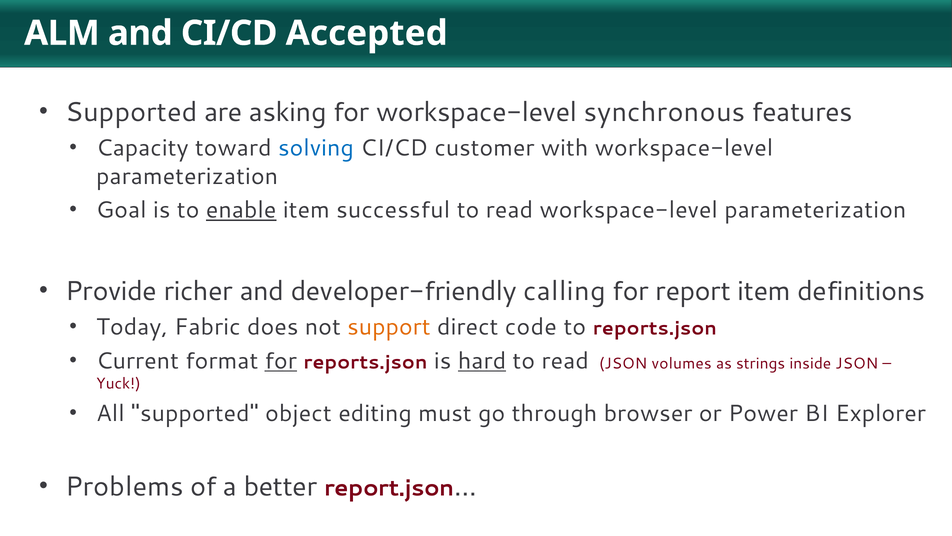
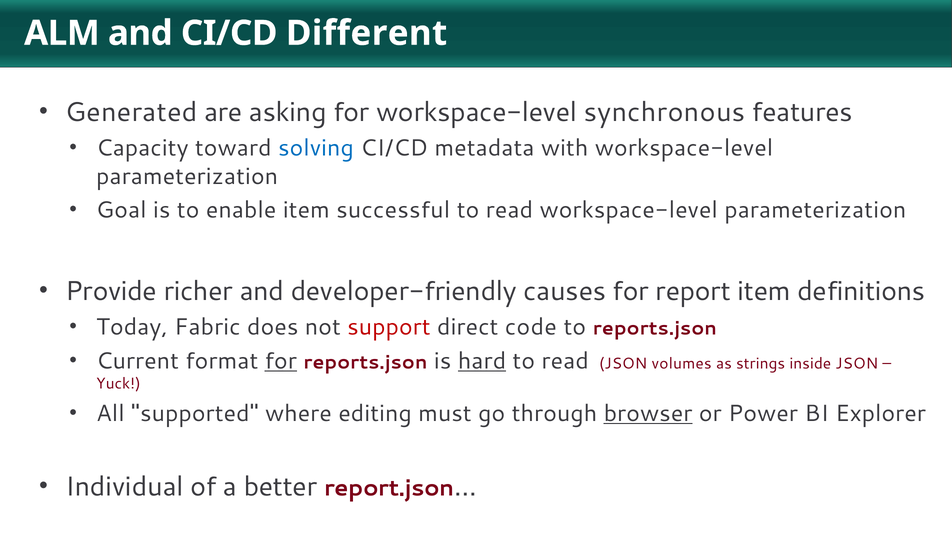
Accepted: Accepted -> Different (367, 33)
Supported: Supported -> Generated (131, 112)
customer: customer -> metadata (484, 148)
enable underline: present -> none (241, 210)
calling: calling -> causes (565, 291)
support colour: orange -> red (389, 327)
object: object -> where (298, 413)
browser underline: none -> present (648, 413)
Problems: Problems -> Individual (125, 486)
